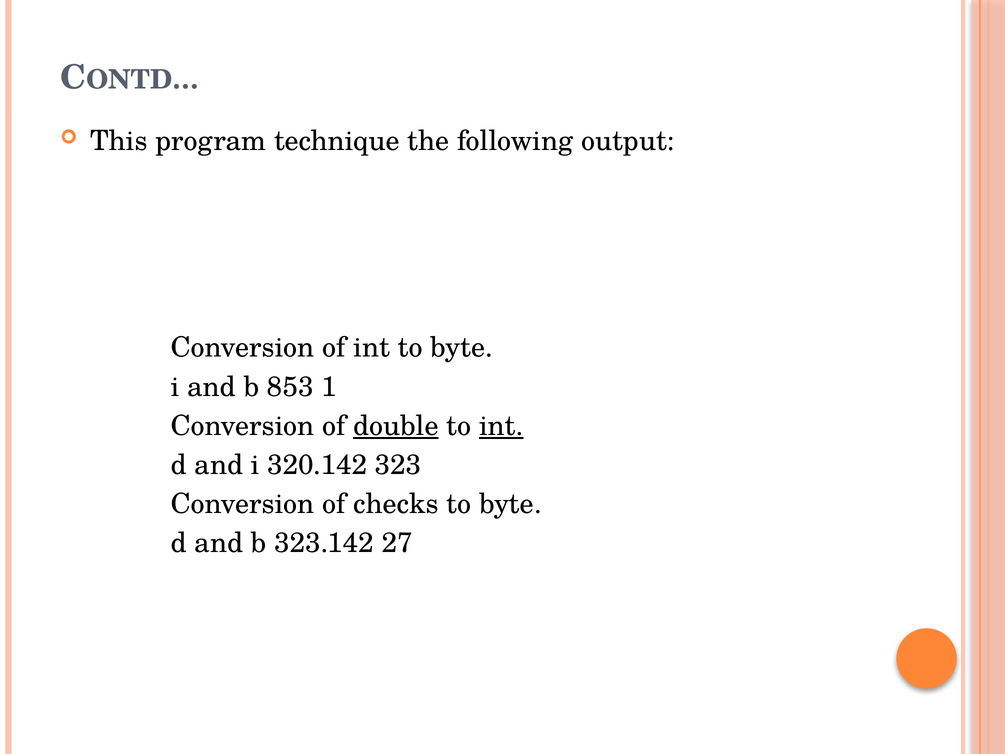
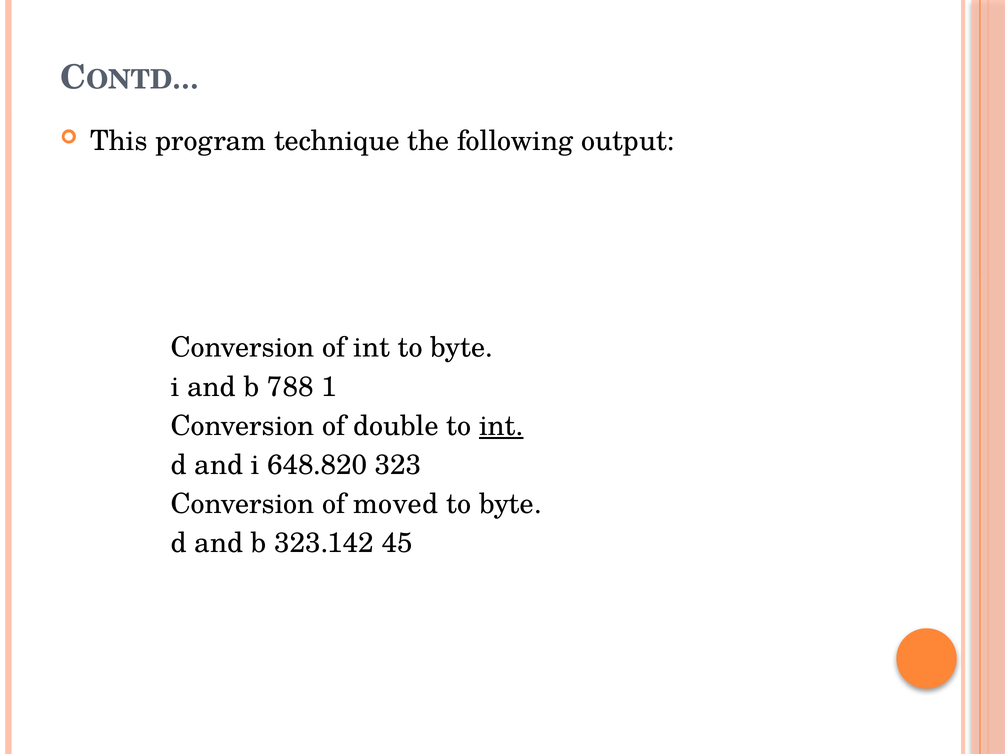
853: 853 -> 788 (290, 387)
double underline: present -> none (396, 426)
320.142: 320.142 -> 648.820 (317, 465)
checks: checks -> moved (396, 504)
27: 27 -> 45 (397, 543)
